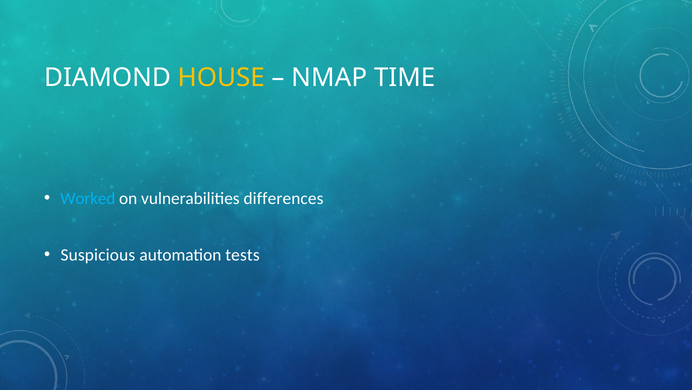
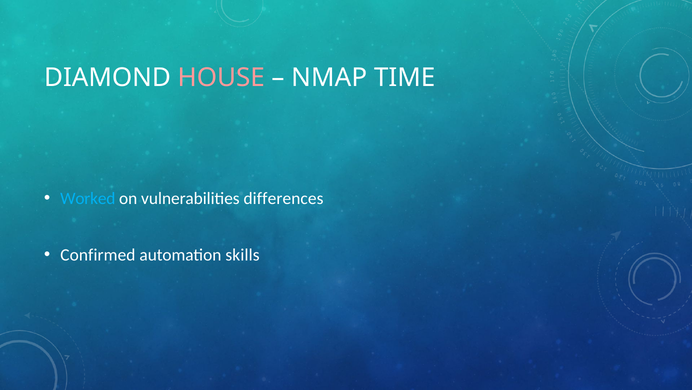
HOUSE colour: yellow -> pink (221, 78)
Suspicious: Suspicious -> Confirmed (98, 254)
tests: tests -> skills (242, 254)
